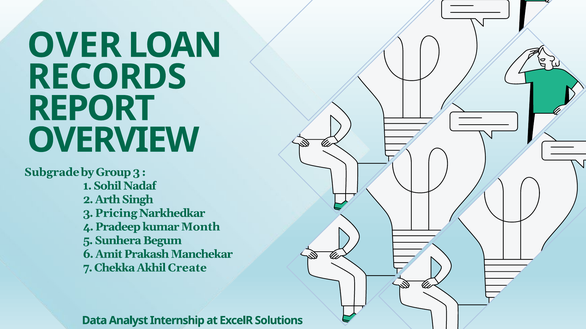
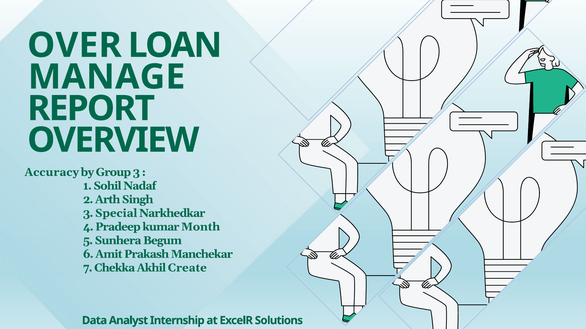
RECORDS: RECORDS -> MANAGE (107, 77)
Subgrade: Subgrade -> Accuracy (52, 172)
Pricing: Pricing -> Special (116, 213)
